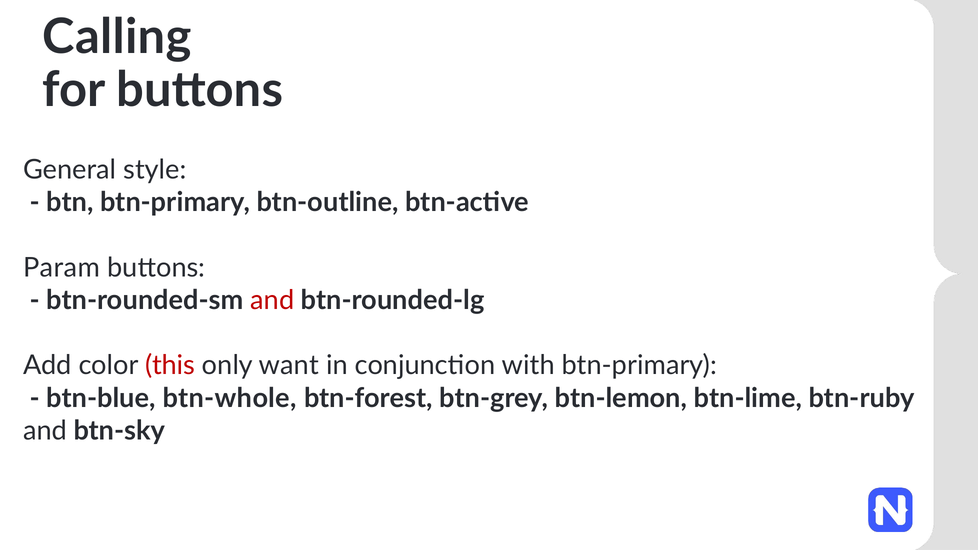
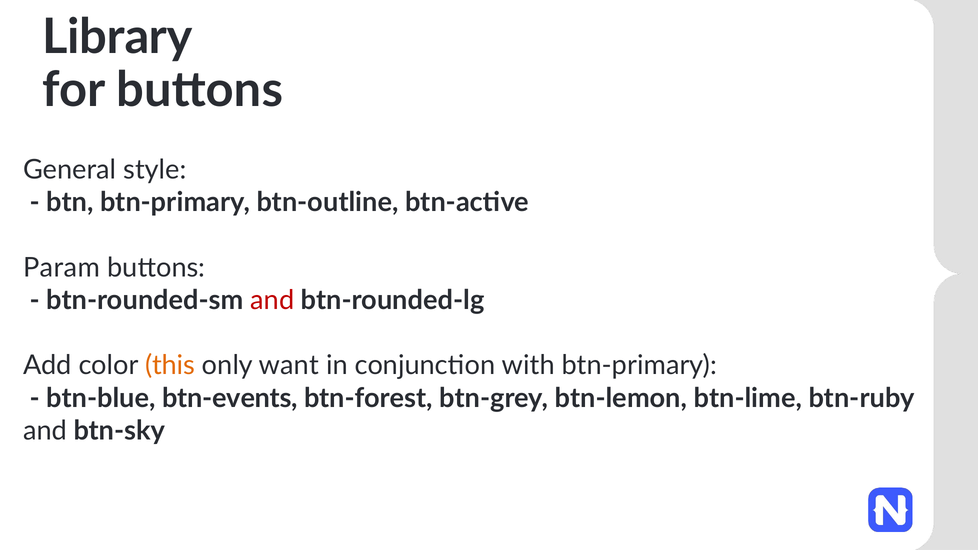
Calling: Calling -> Library (117, 37)
this colour: red -> orange (170, 366)
btn-whole: btn-whole -> btn-events (230, 398)
